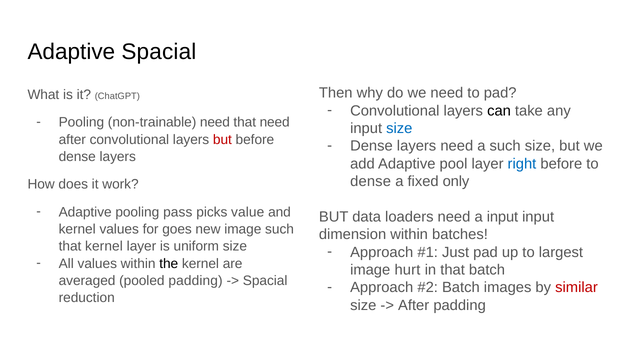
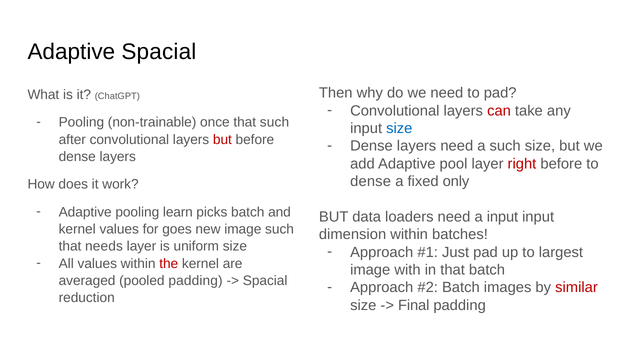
can colour: black -> red (499, 111)
non-trainable need: need -> once (215, 122)
that need: need -> such (275, 122)
right colour: blue -> red (522, 164)
pass: pass -> learn (178, 212)
picks value: value -> batch (248, 212)
that kernel: kernel -> needs (104, 246)
the colour: black -> red (169, 264)
hurt: hurt -> with (408, 270)
After: After -> Final (414, 305)
